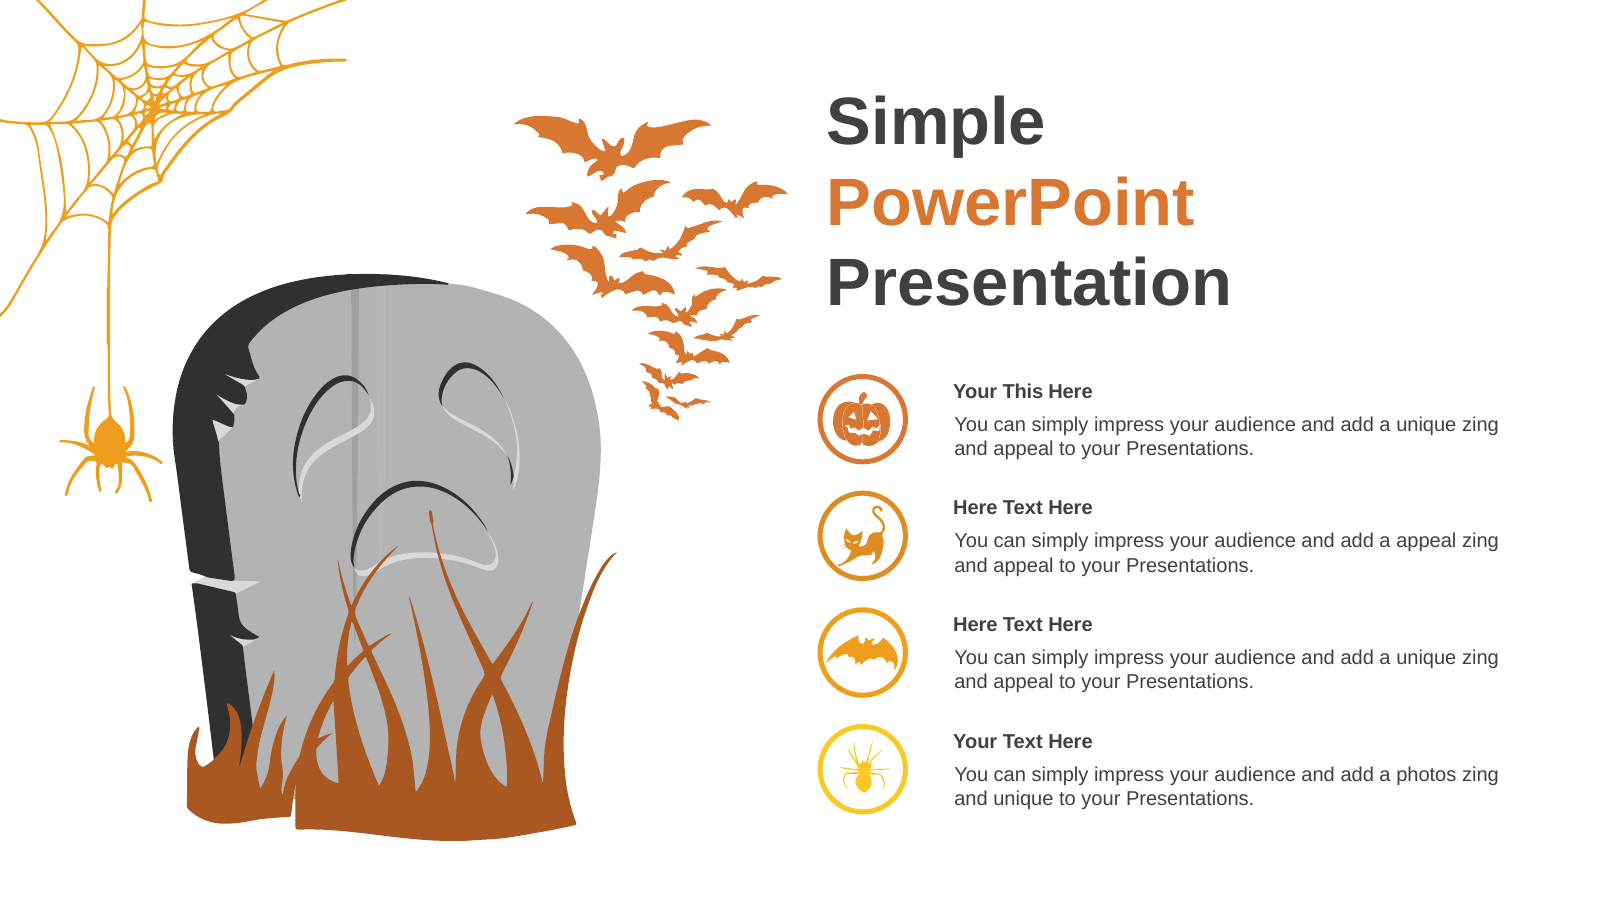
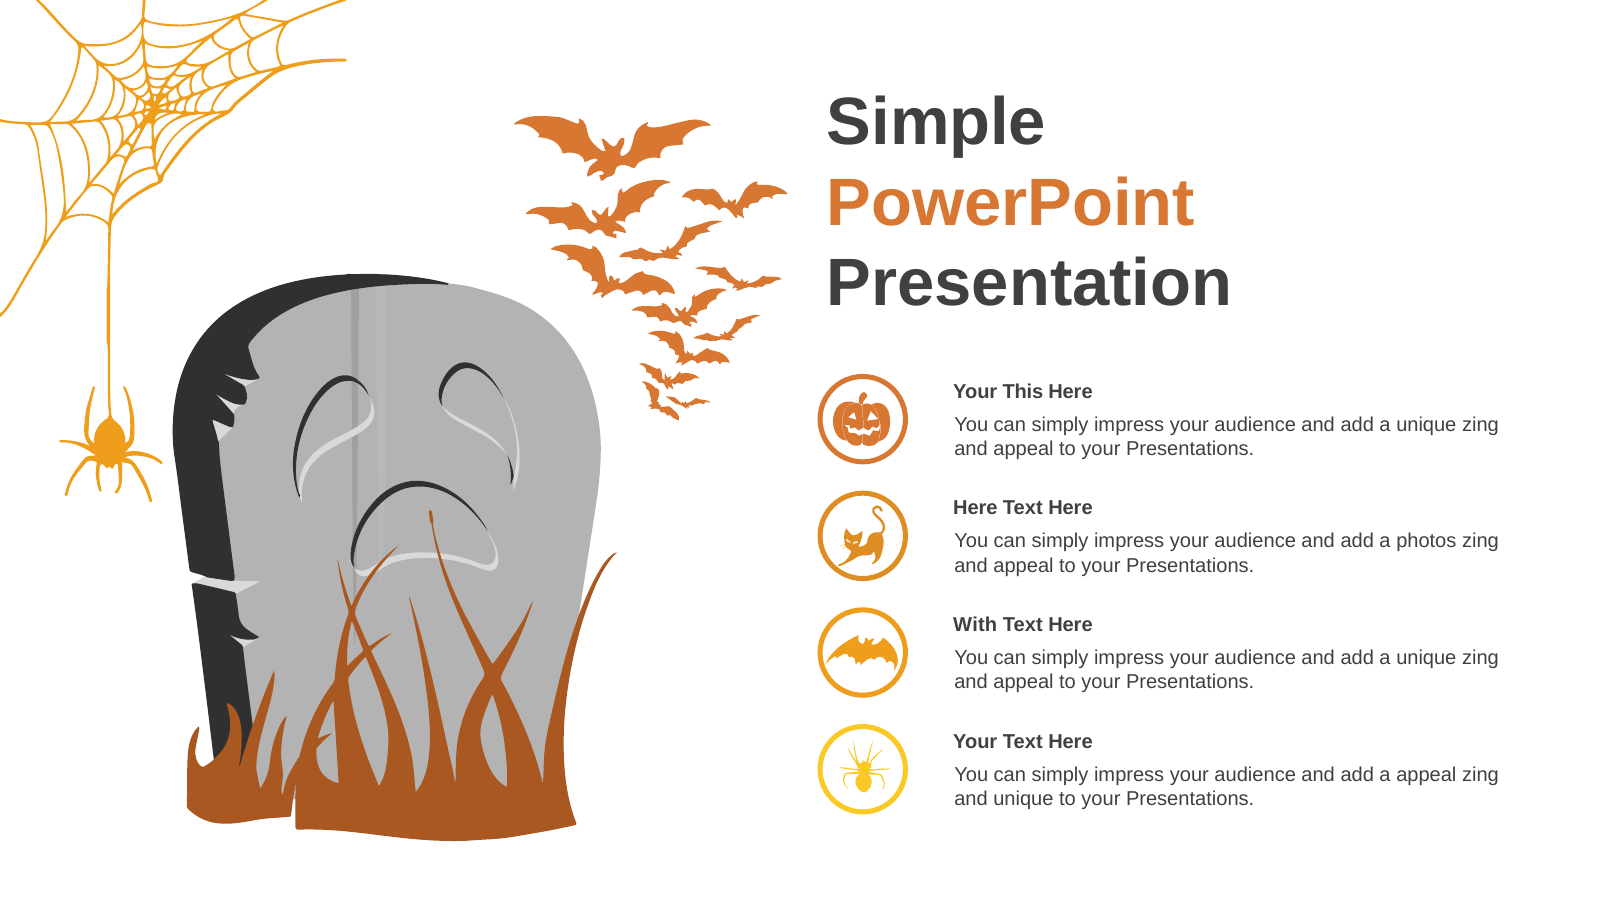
a appeal: appeal -> photos (1426, 542)
Here: Here -> With (975, 625)
a photos: photos -> appeal (1426, 775)
